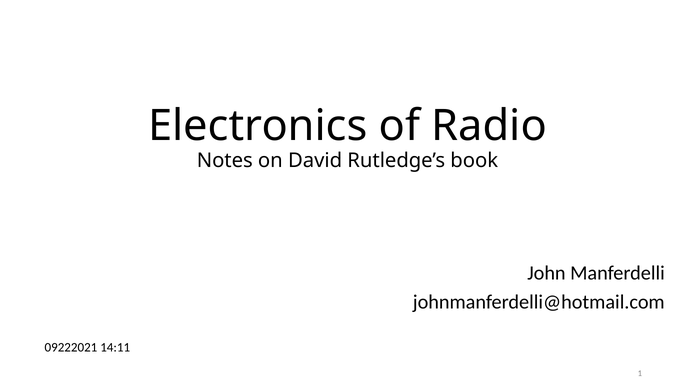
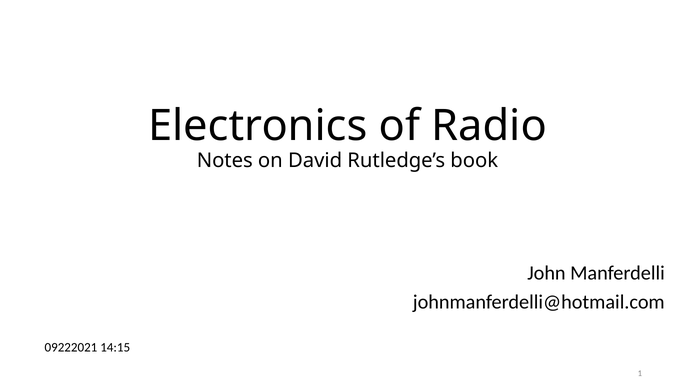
14:11: 14:11 -> 14:15 (115, 347)
